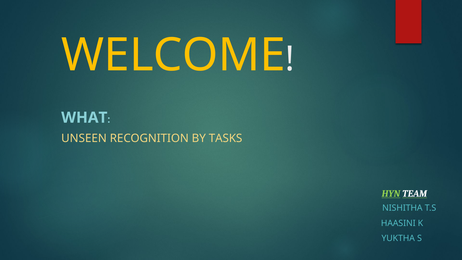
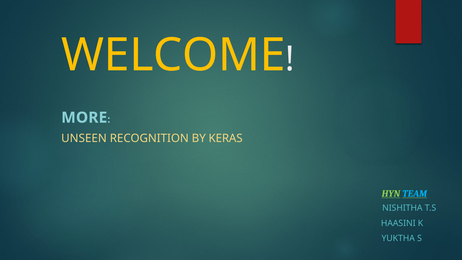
WHAT: WHAT -> MORE (84, 118)
TASKS: TASKS -> KERAS (226, 138)
TEAM colour: white -> light blue (415, 194)
